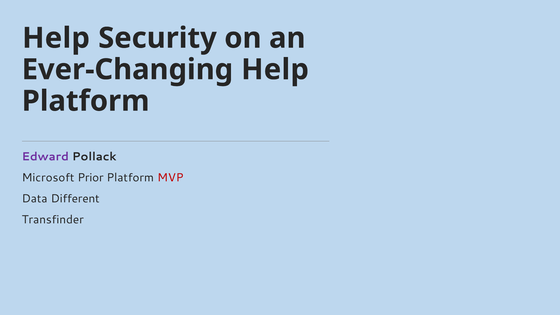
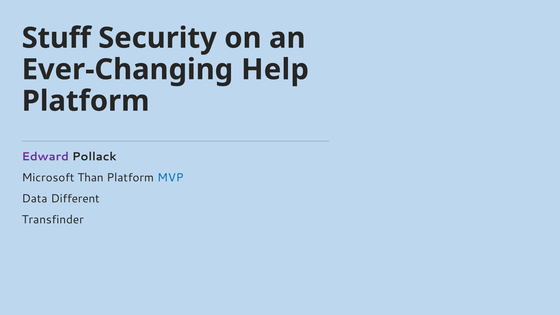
Help: Help -> Stuff (56, 38)
Prior: Prior -> Than (91, 178)
MVP colour: red -> blue (170, 178)
